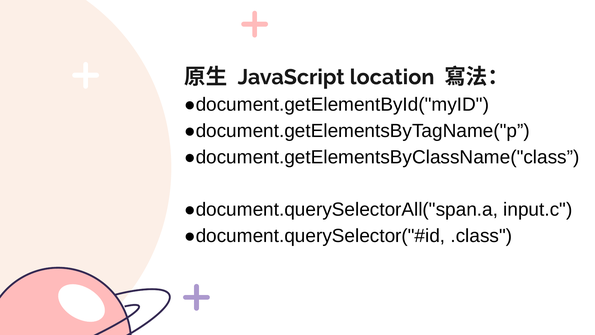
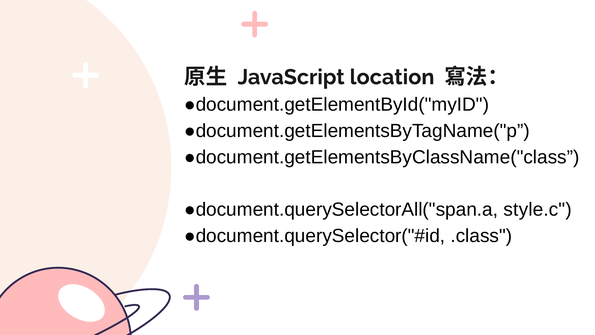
input.c: input.c -> style.c (538, 209)
